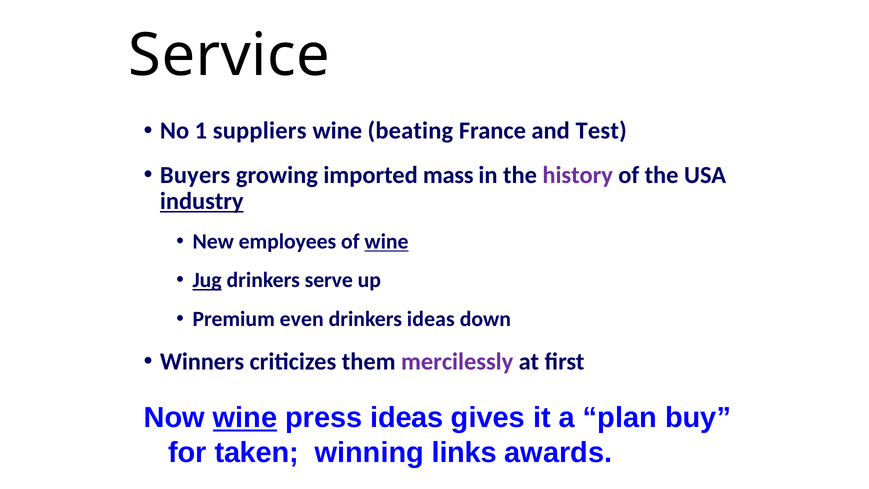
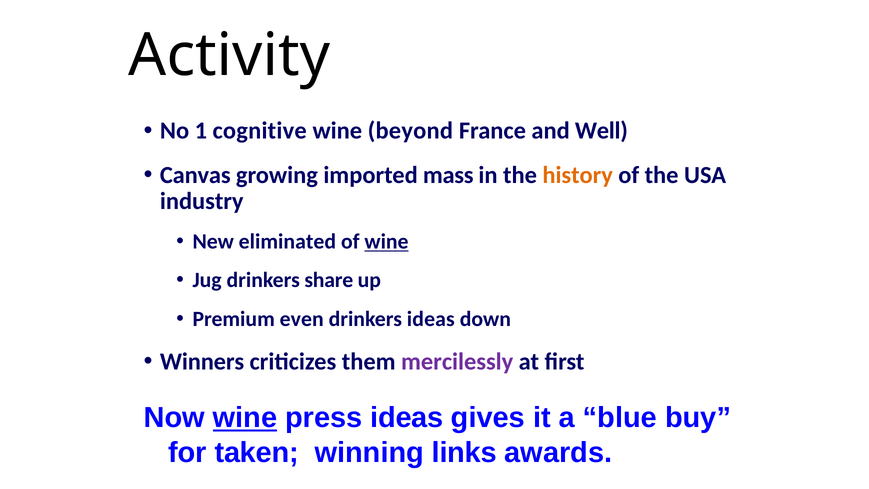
Service: Service -> Activity (229, 56)
suppliers: suppliers -> cognitive (260, 131)
beating: beating -> beyond (410, 131)
Test: Test -> Well (601, 131)
Buyers: Buyers -> Canvas (195, 175)
history colour: purple -> orange (578, 175)
industry underline: present -> none (202, 201)
employees: employees -> eliminated (287, 241)
Jug underline: present -> none (207, 280)
serve: serve -> share (329, 280)
plan: plan -> blue (620, 418)
